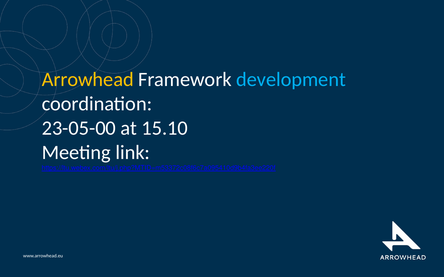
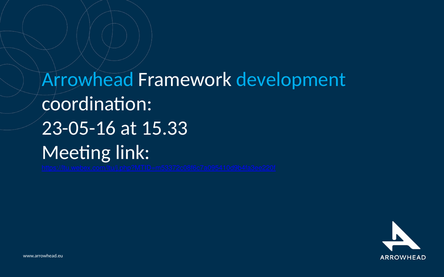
Arrowhead colour: yellow -> light blue (88, 80)
23-05-00: 23-05-00 -> 23-05-16 (79, 128)
15.10: 15.10 -> 15.33 (165, 128)
